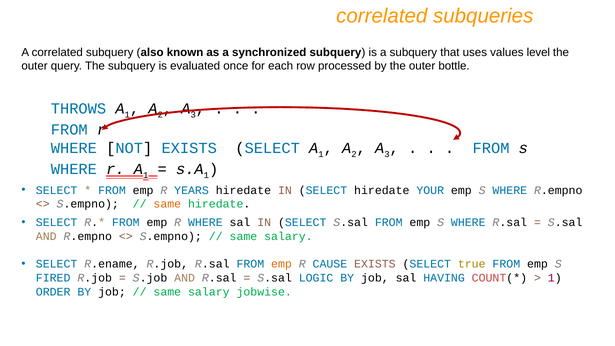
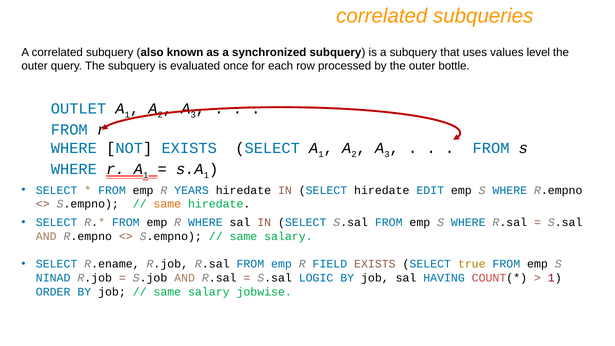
THROWS: THROWS -> OUTLET (78, 109)
YOUR: YOUR -> EDIT (430, 190)
emp colour: orange -> blue (281, 264)
CAUSE: CAUSE -> FIELD (330, 264)
FIRED: FIRED -> NINAD (53, 278)
